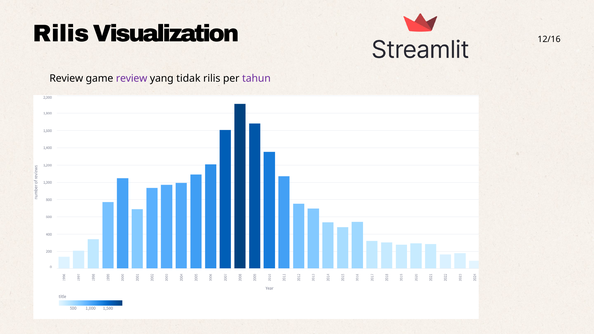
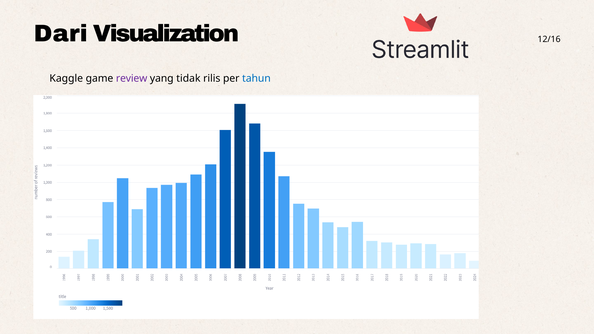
Rilis: Rilis -> Dari (61, 33)
Review: Review -> Kaggle (66, 79)
tahun colour: purple -> blue (256, 79)
